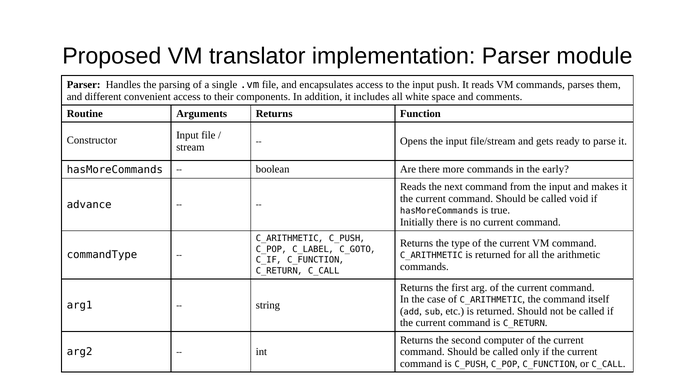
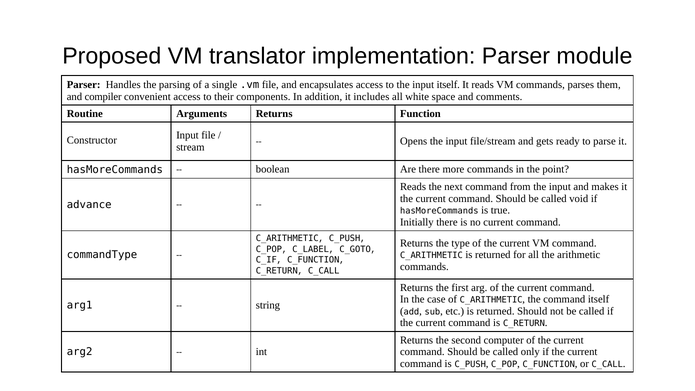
input push: push -> itself (448, 84)
different: different -> compiler (103, 97)
early: early -> point (556, 169)
